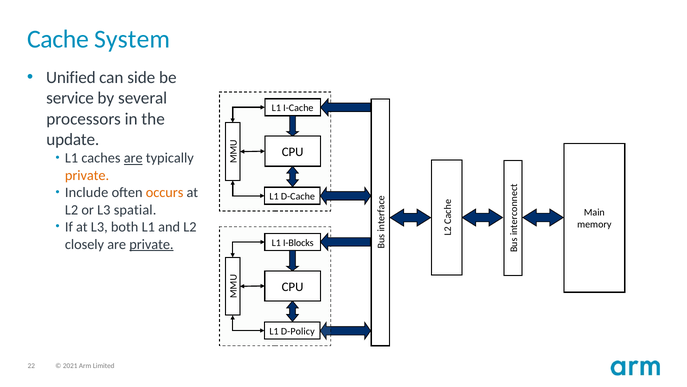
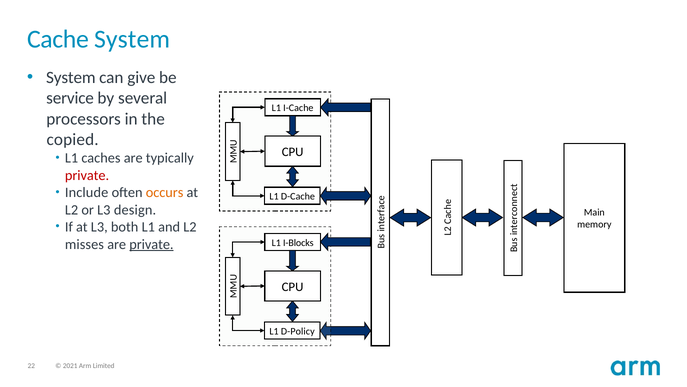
Unified: Unified -> System (71, 77)
side: side -> give (141, 77)
update: update -> copied (73, 139)
are underline: present -> none (133, 158)
private colour: orange -> red (87, 175)
spatial: spatial -> design (135, 210)
closely: closely -> misses (84, 244)
